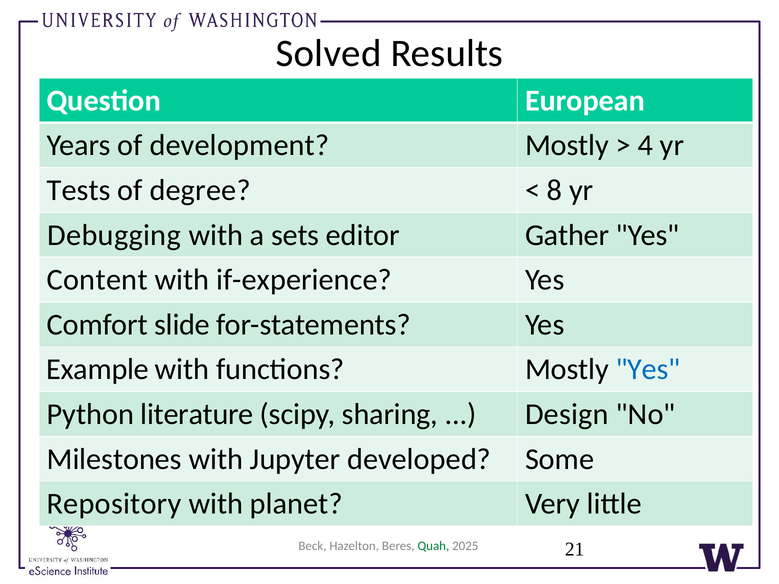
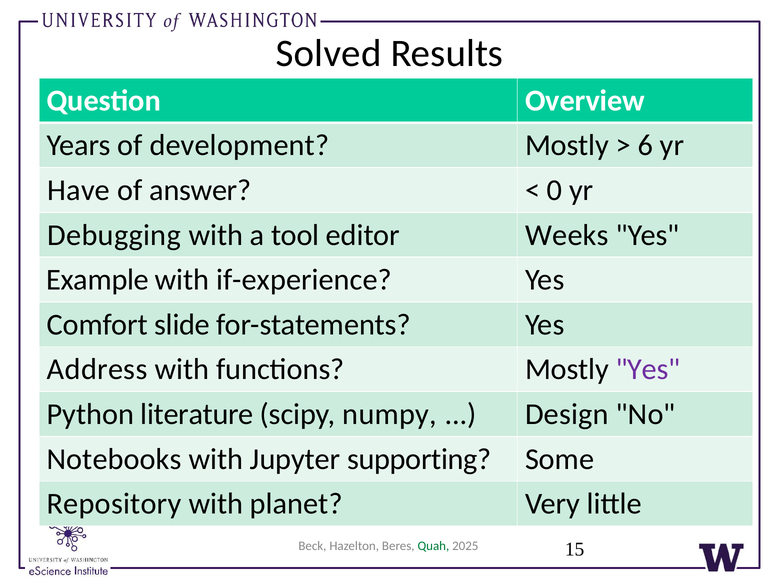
European: European -> Overview (585, 101)
4: 4 -> 6 (645, 145)
Tests: Tests -> Have (79, 190)
degree: degree -> answer (200, 190)
8: 8 -> 0 (555, 190)
sets: sets -> tool (295, 235)
Gather: Gather -> Weeks (567, 235)
Content: Content -> Example (98, 280)
Example: Example -> Address (97, 370)
Yes colour: blue -> purple (648, 370)
sharing: sharing -> numpy (390, 414)
Milestones: Milestones -> Notebooks (114, 459)
developed: developed -> supporting (419, 459)
21: 21 -> 15 (575, 549)
